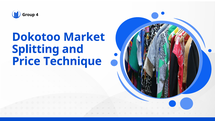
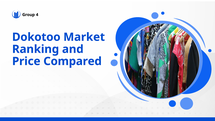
Splitting: Splitting -> Ranking (36, 49)
Technique: Technique -> Compared (73, 61)
